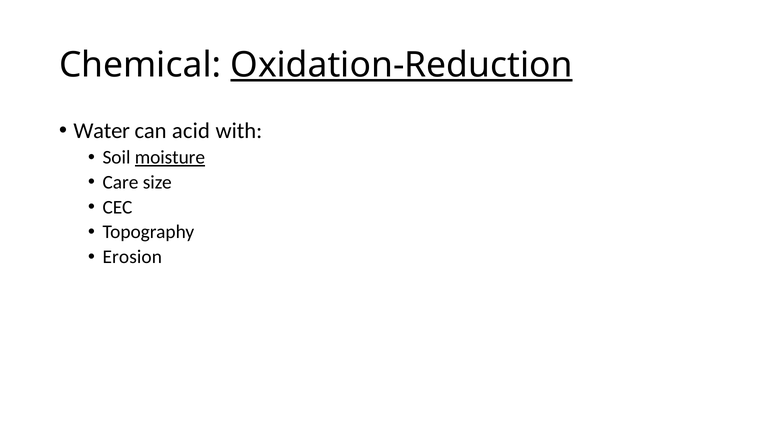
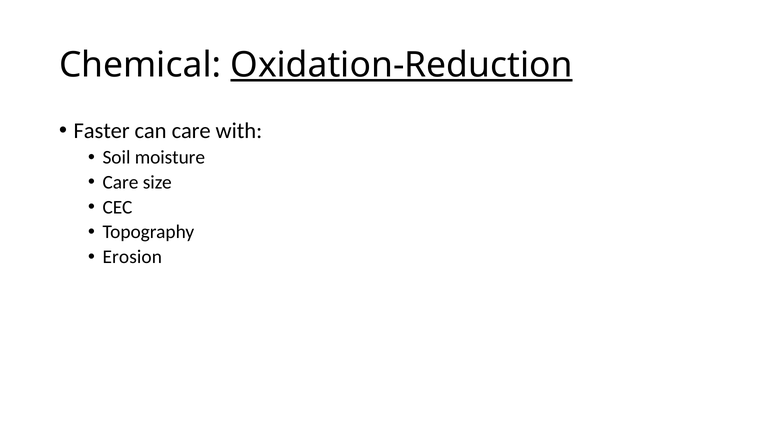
Water: Water -> Faster (102, 131)
can acid: acid -> care (191, 131)
moisture underline: present -> none (170, 158)
